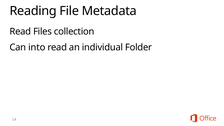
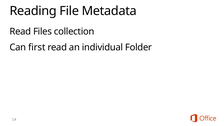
into: into -> first (37, 47)
